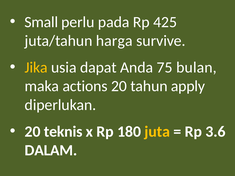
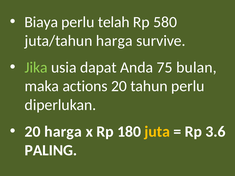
Small: Small -> Biaya (41, 22)
pada: pada -> telah (114, 22)
425: 425 -> 580 (165, 22)
Jika colour: yellow -> light green (36, 67)
tahun apply: apply -> perlu (188, 86)
20 teknis: teknis -> harga (63, 132)
DALAM: DALAM -> PALING (51, 150)
